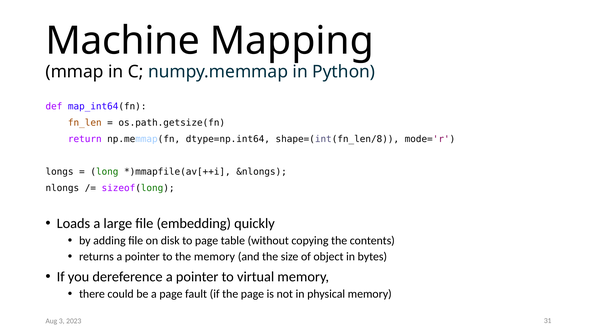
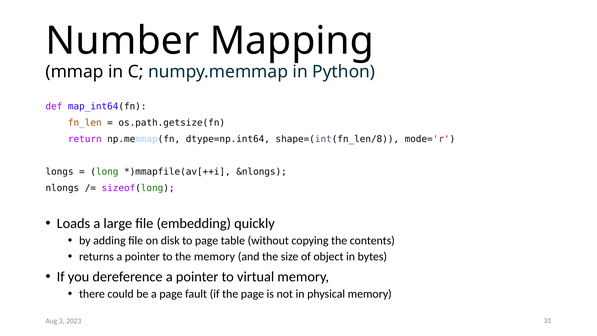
Machine: Machine -> Number (122, 41)
